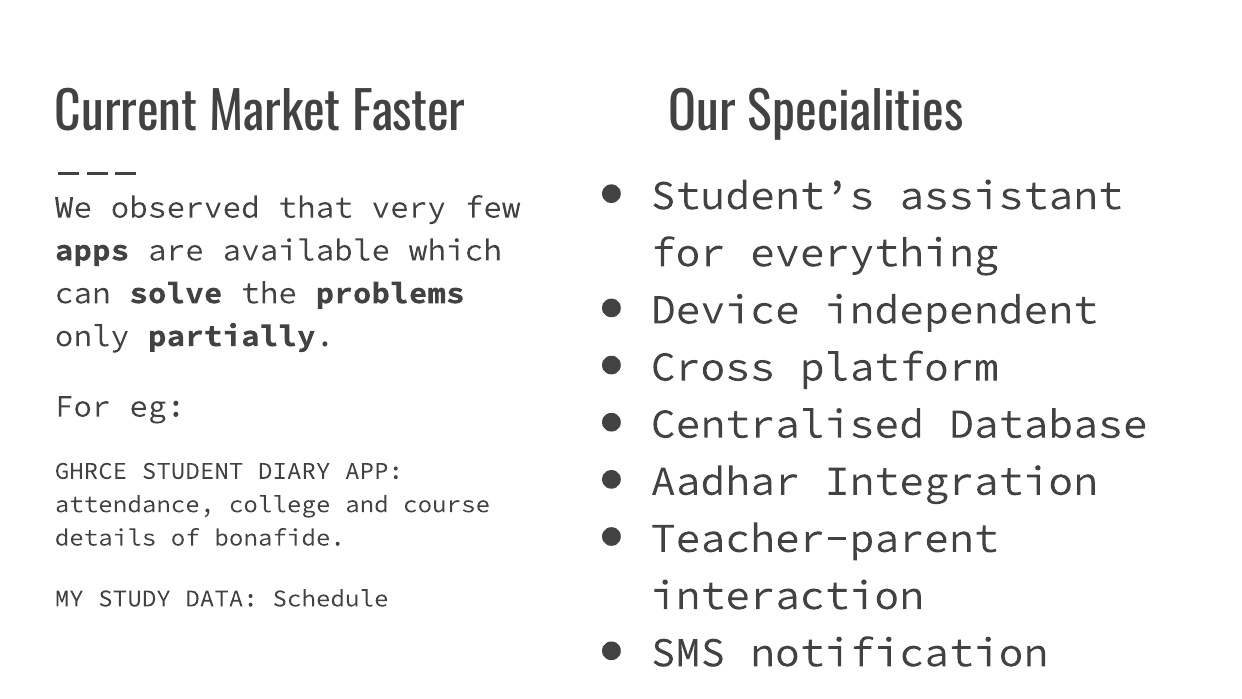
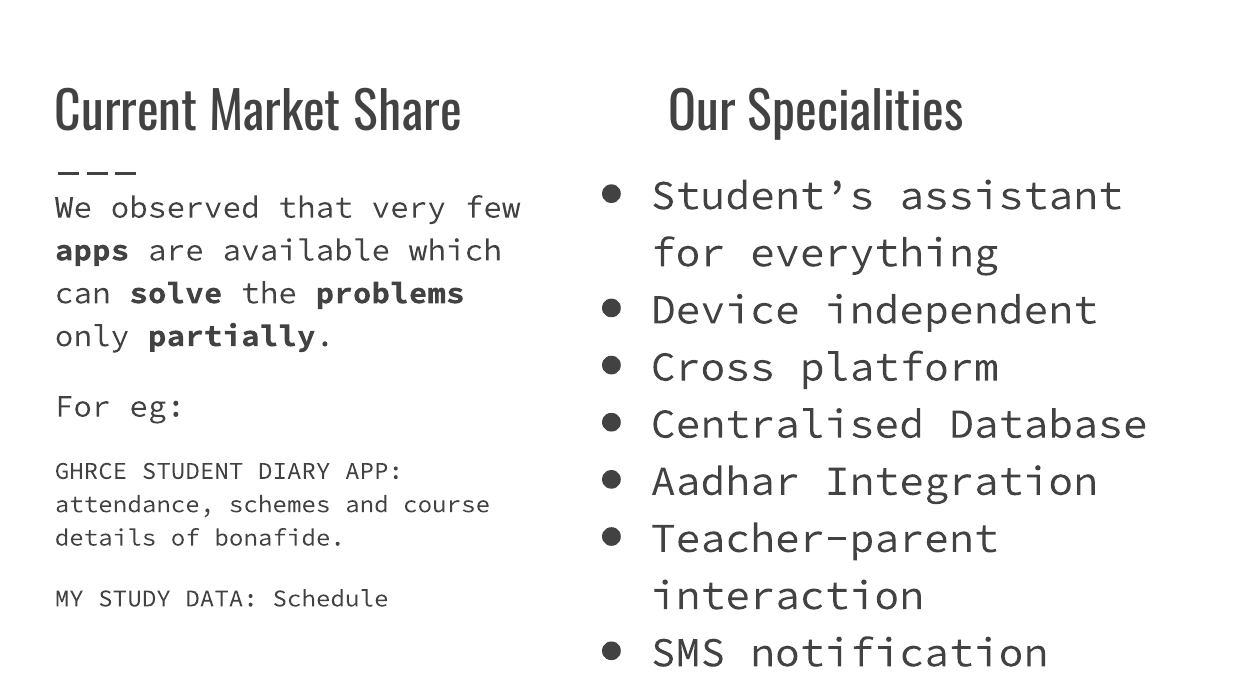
Faster: Faster -> Share (408, 113)
college: college -> schemes (280, 504)
